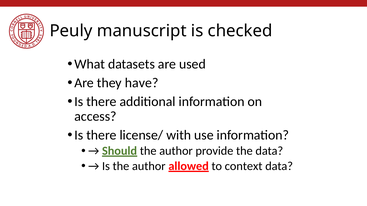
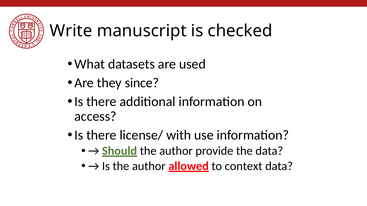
Peuly: Peuly -> Write (71, 31)
have: have -> since (142, 83)
